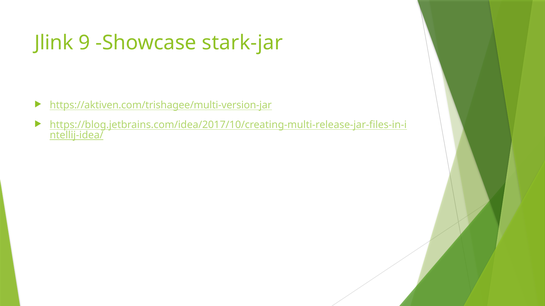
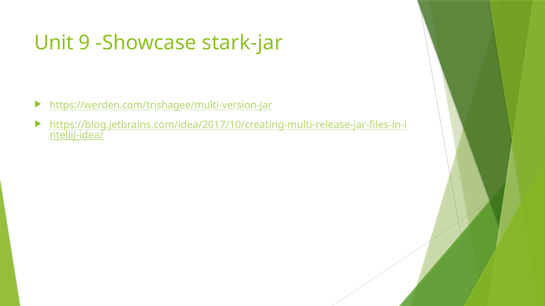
Jlink: Jlink -> Unit (54, 43)
https://aktiven.com/trishagee/multi-version-jar: https://aktiven.com/trishagee/multi-version-jar -> https://werden.com/trishagee/multi-version-jar (161, 105)
